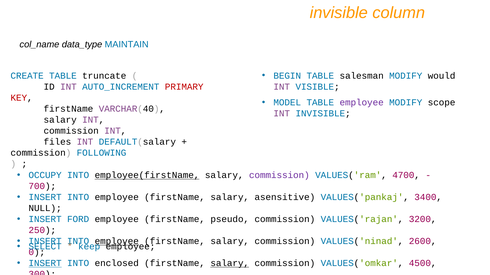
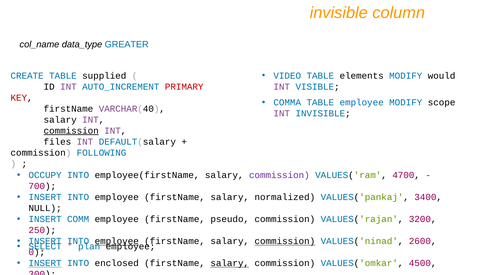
MAINTAIN: MAINTAIN -> GREATER (127, 44)
BEGIN: BEGIN -> VIDEO (287, 76)
salesman: salesman -> elements (362, 76)
truncate: truncate -> supplied (104, 76)
MODEL: MODEL -> COMMA (287, 103)
employee colour: purple -> blue (362, 103)
commission underline: none -> present (71, 131)
employee(firstName underline: present -> none (147, 176)
asensitive: asensitive -> normalized (285, 198)
FORD: FORD -> COMM (78, 220)
commission underline: none -> present (285, 242)
keep: keep -> plan (89, 247)
